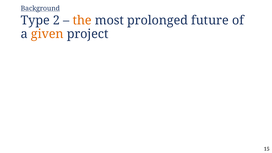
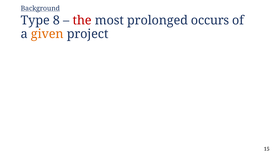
2: 2 -> 8 (56, 20)
the colour: orange -> red (82, 20)
future: future -> occurs (210, 20)
